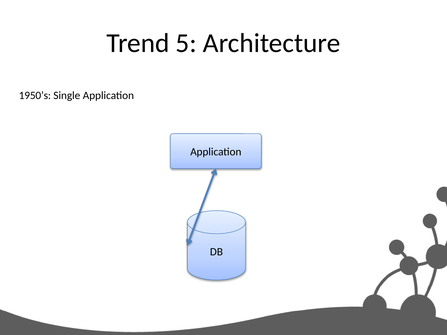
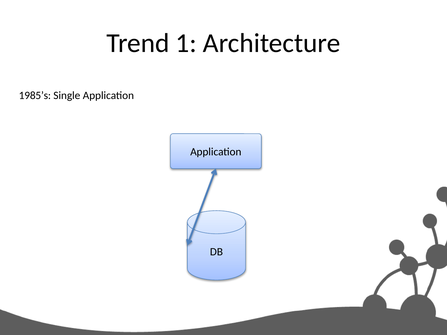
5: 5 -> 1 (186, 43)
1950’s: 1950’s -> 1985’s (35, 95)
